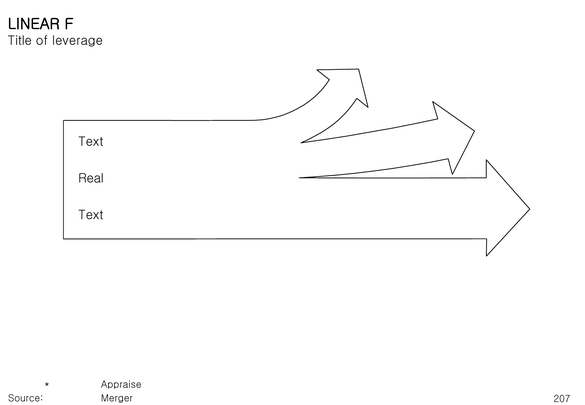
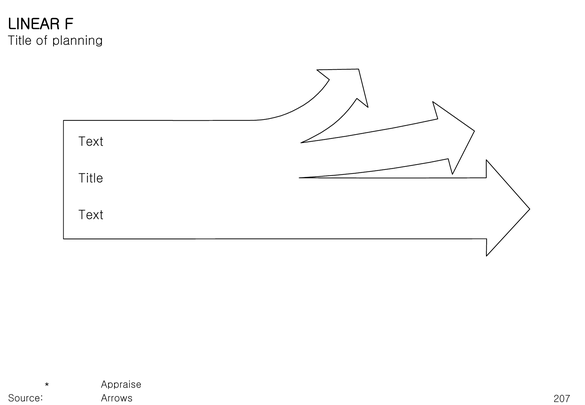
leverage: leverage -> planning (78, 41)
Real: Real -> Title (91, 178)
Merger: Merger -> Arrows (117, 398)
